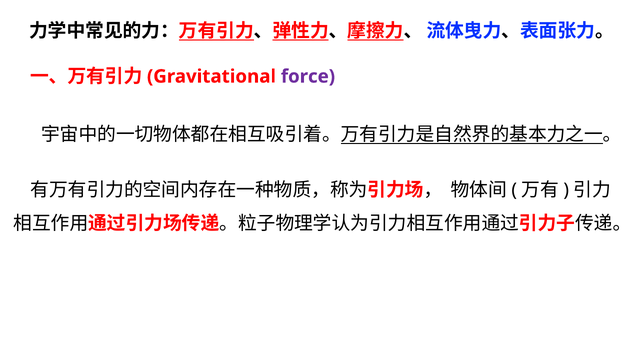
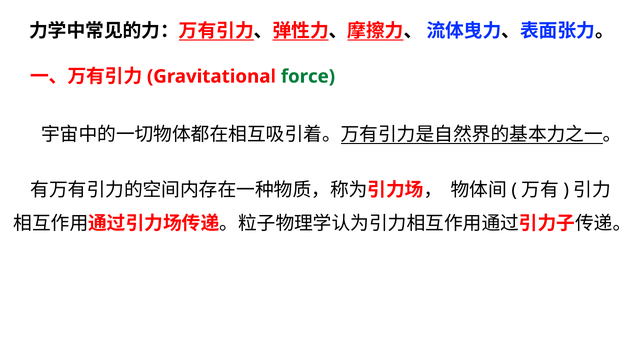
force colour: purple -> green (308, 76)
